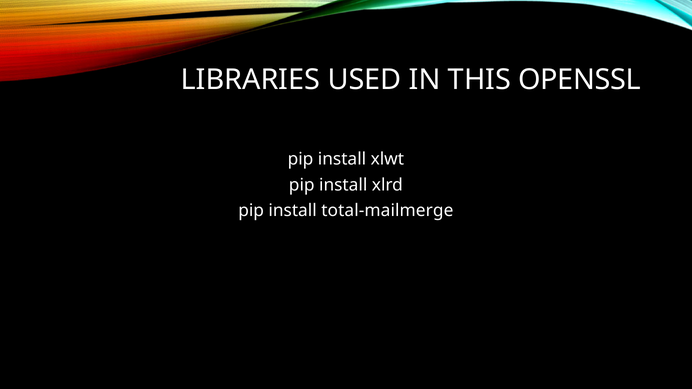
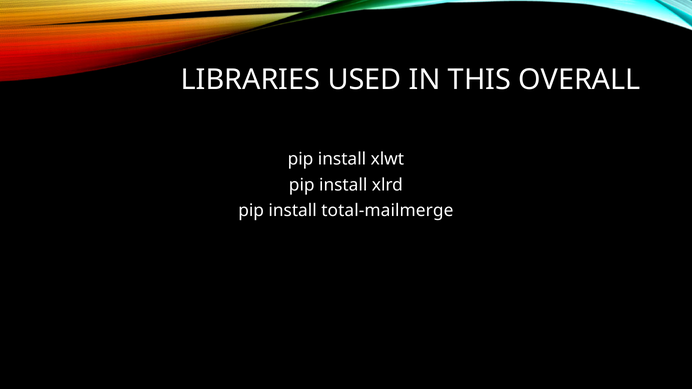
OPENSSL: OPENSSL -> OVERALL (579, 80)
